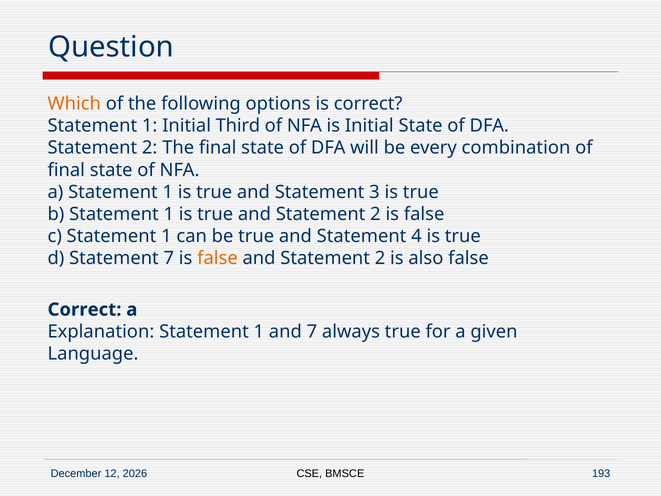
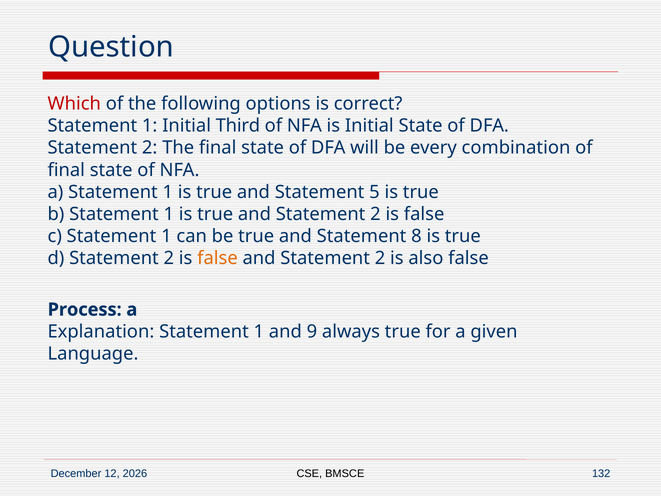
Which colour: orange -> red (74, 104)
3: 3 -> 5 (374, 192)
4: 4 -> 8 (416, 236)
d Statement 7: 7 -> 2 (169, 258)
Correct: Correct -> Process (85, 309)
and 7: 7 -> 9 (312, 332)
193: 193 -> 132 (601, 473)
